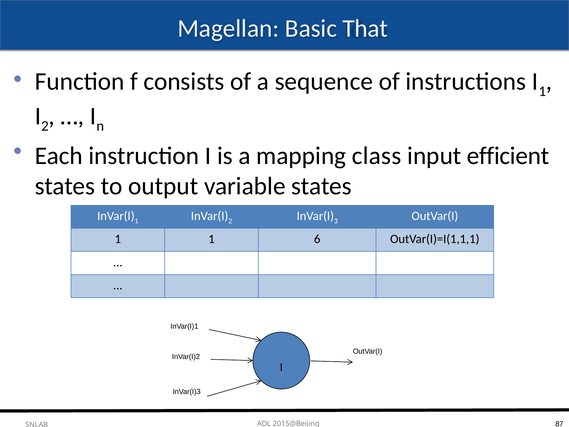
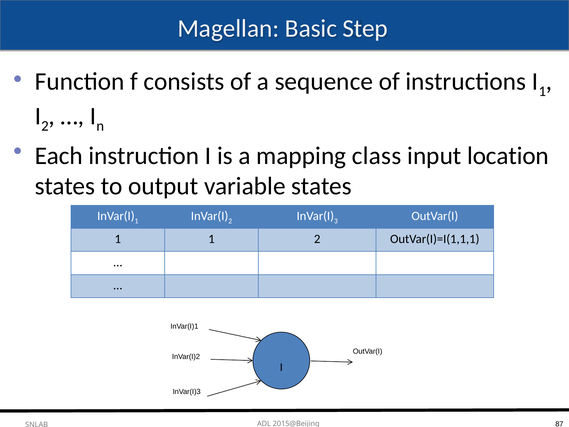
That: That -> Step (365, 28)
efficient: efficient -> location (508, 156)
1 6: 6 -> 2 (317, 239)
